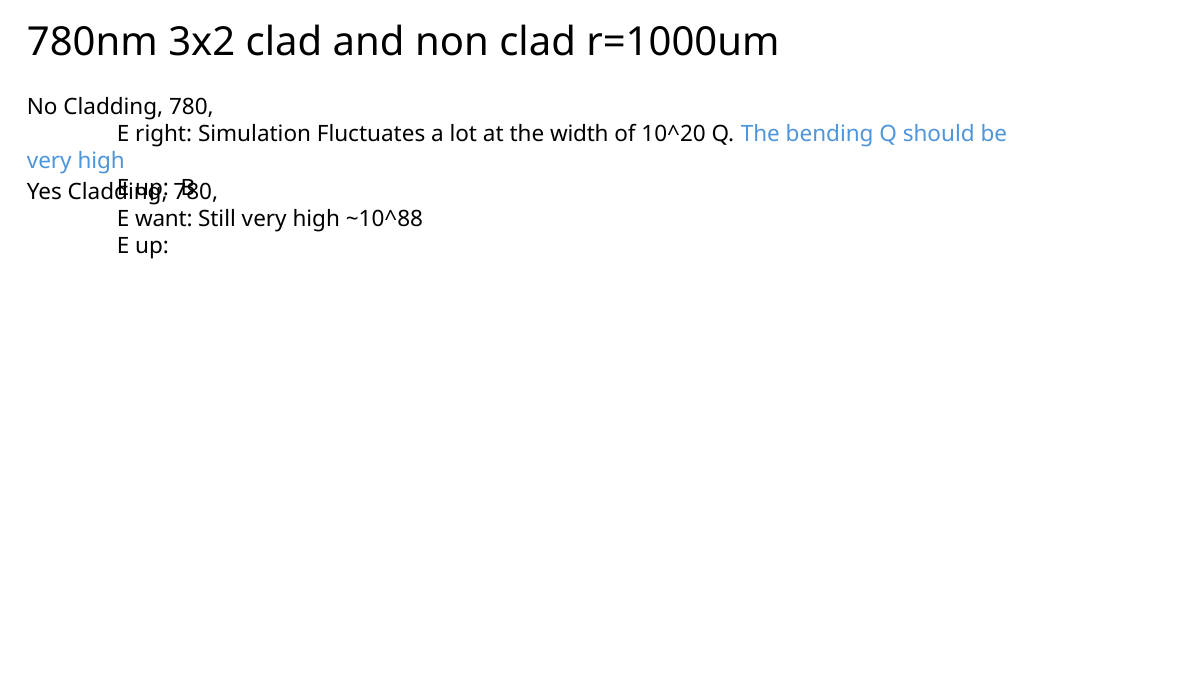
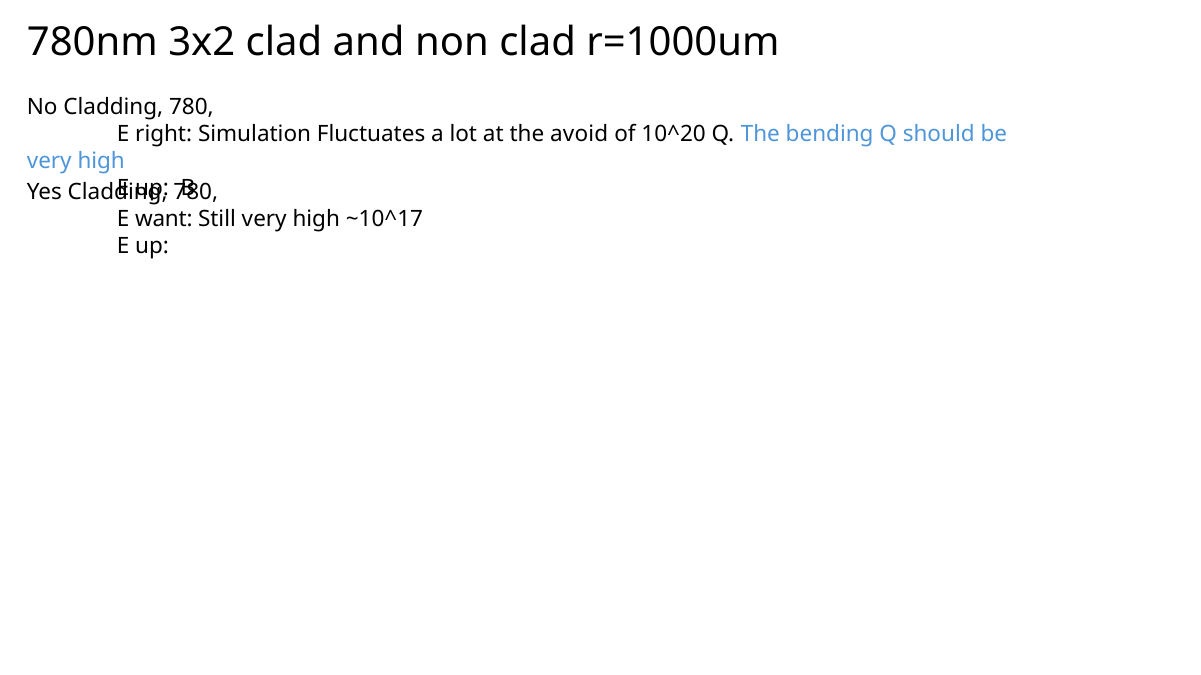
width: width -> avoid (579, 134)
~10^88: ~10^88 -> ~10^17 (384, 219)
